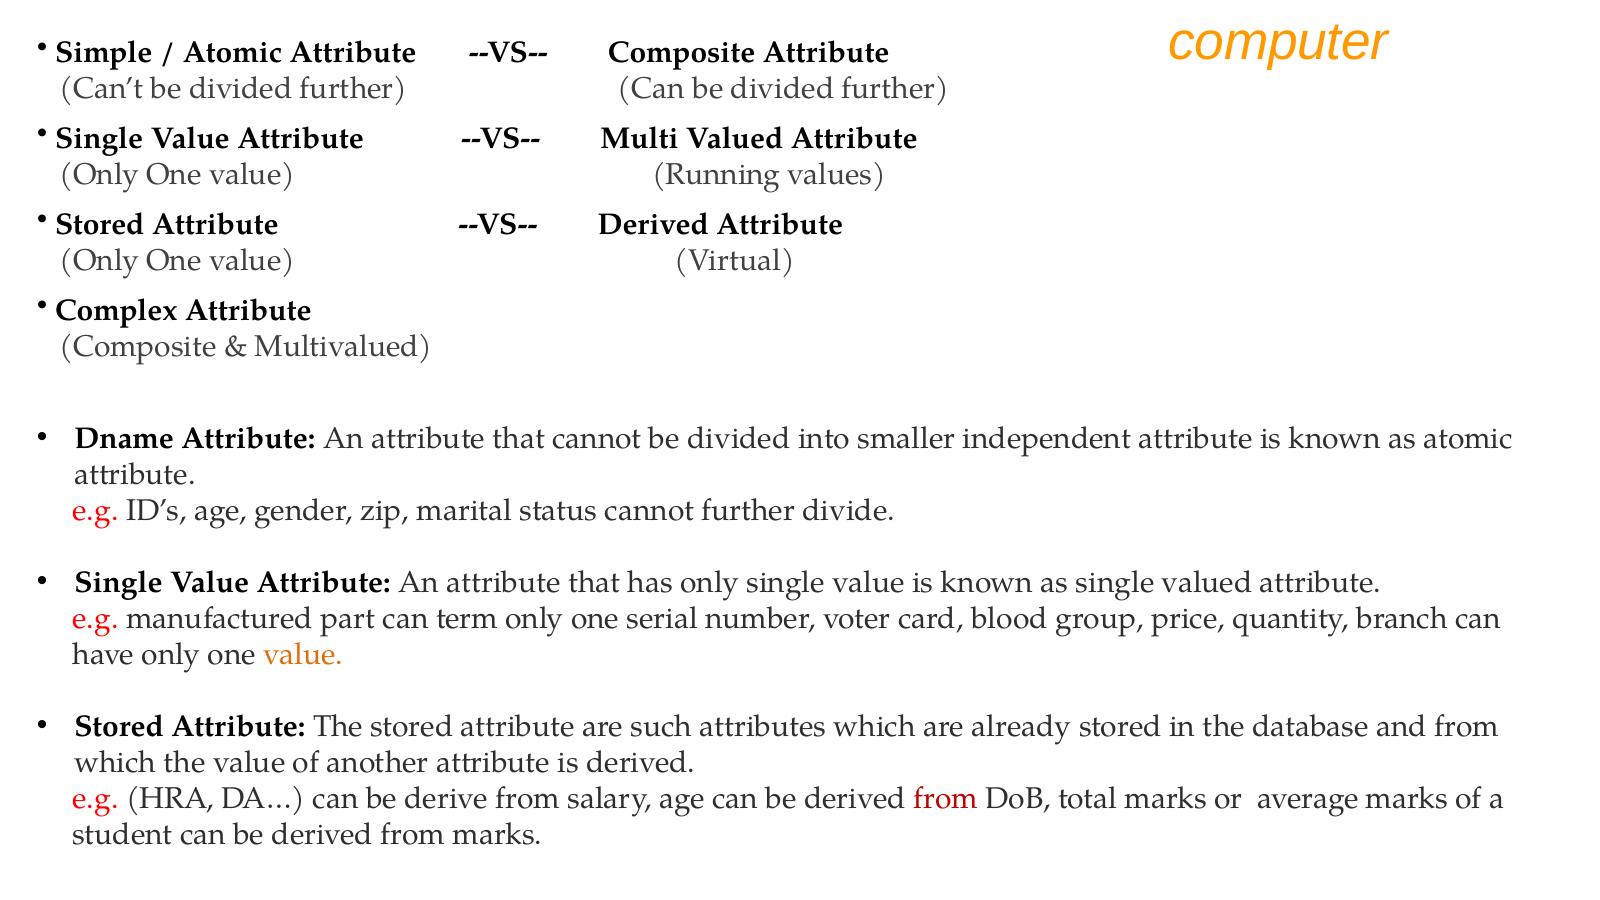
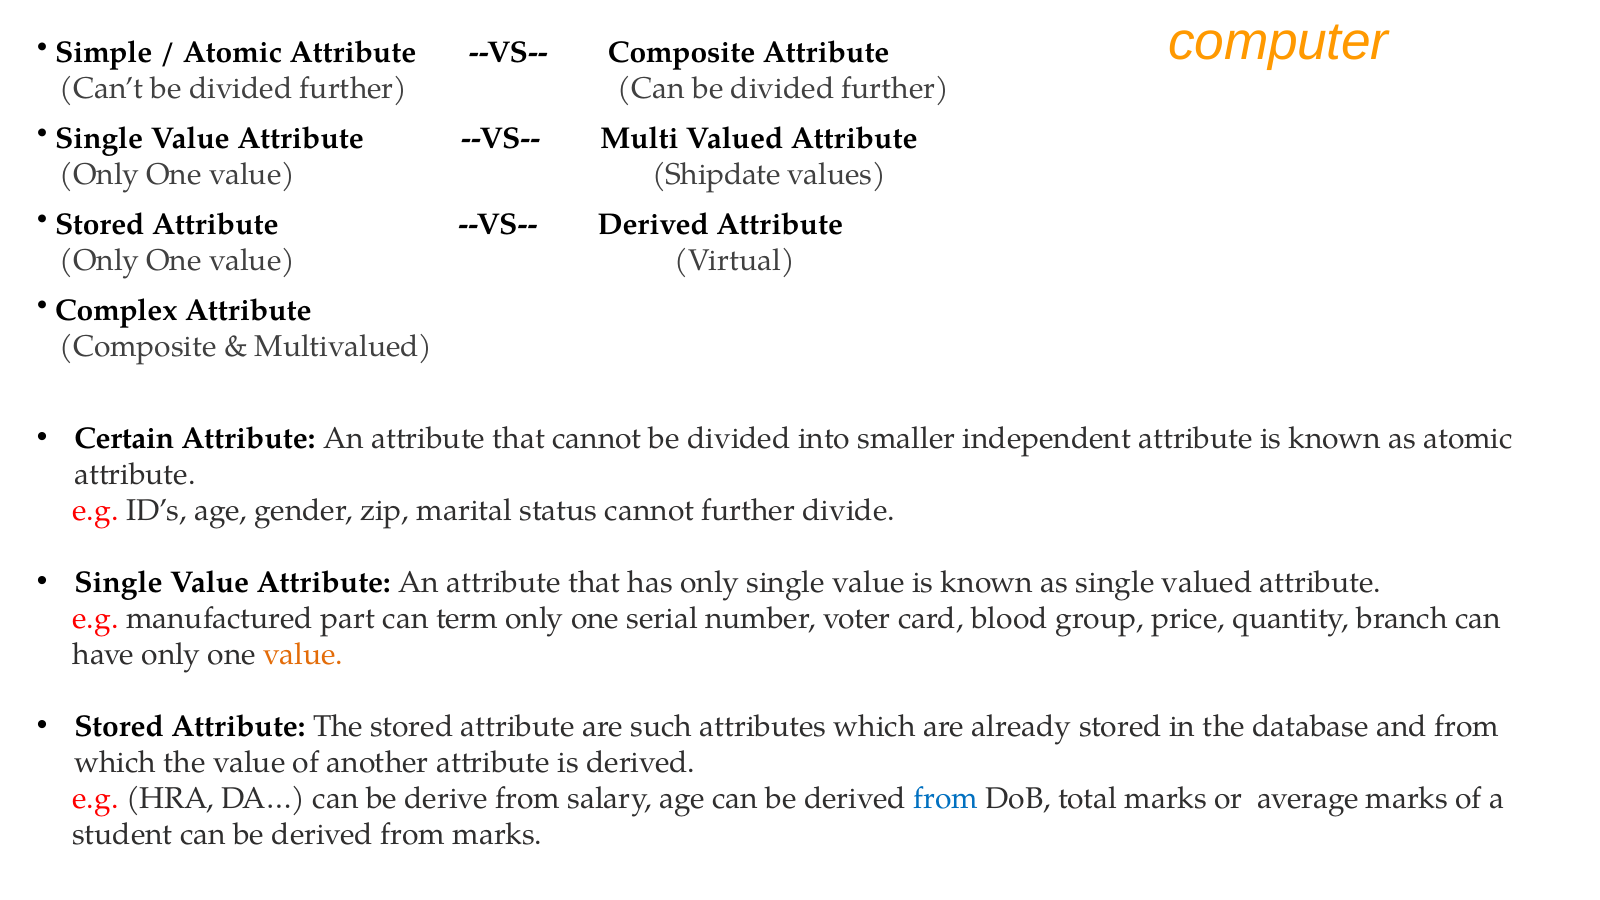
Running: Running -> Shipdate (716, 174)
Dname: Dname -> Certain (124, 438)
from colour: red -> blue (946, 798)
